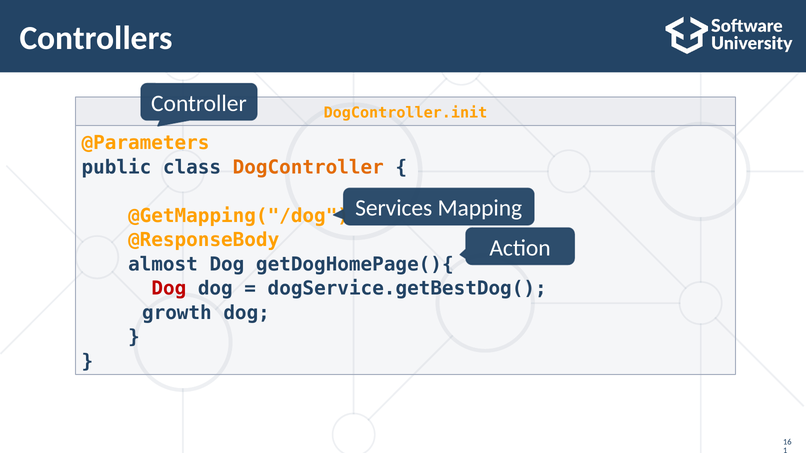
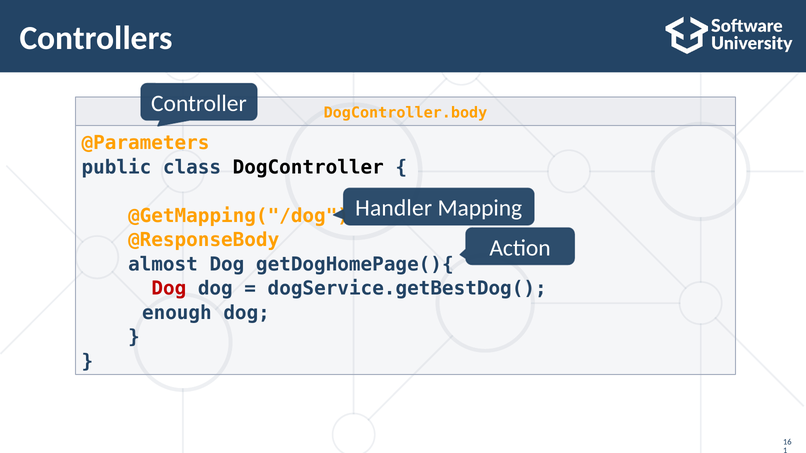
DogController.init: DogController.init -> DogController.body (405, 113)
DogController colour: orange -> black (308, 167)
Services: Services -> Handler (394, 208)
growth: growth -> enough (177, 313)
